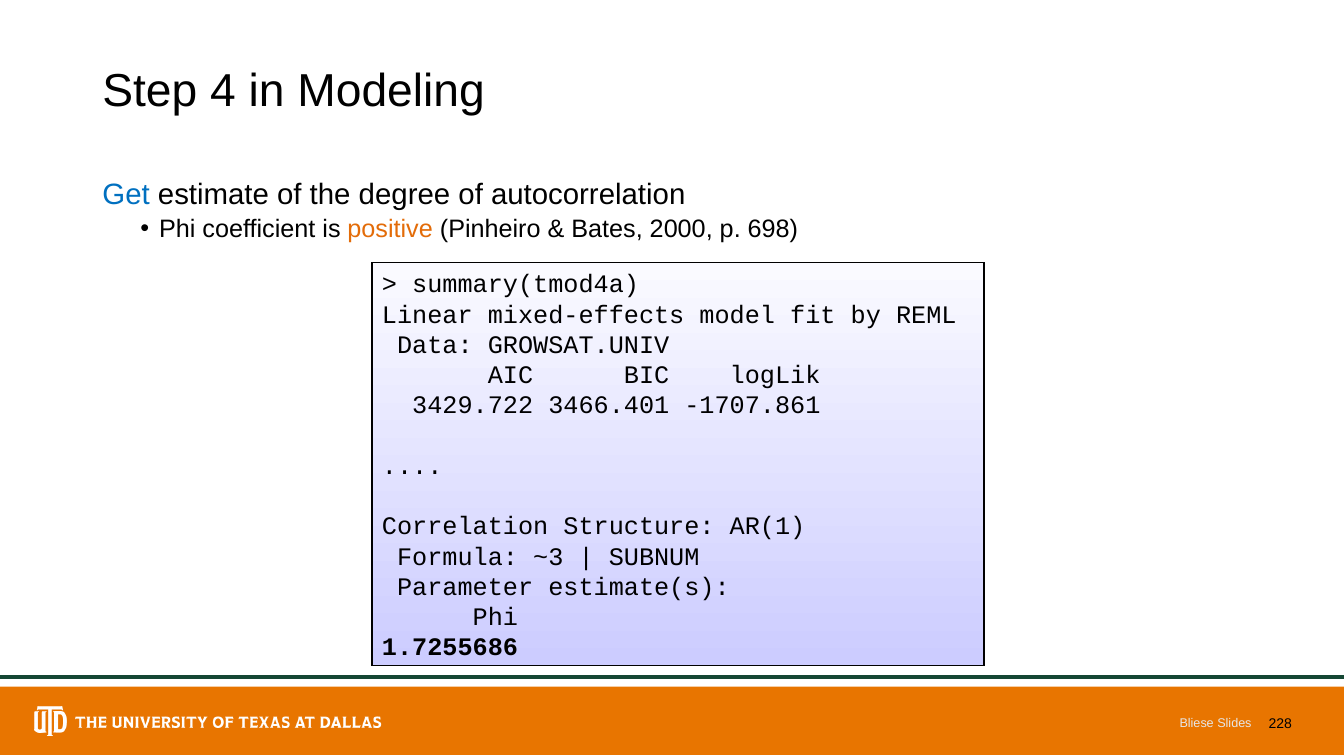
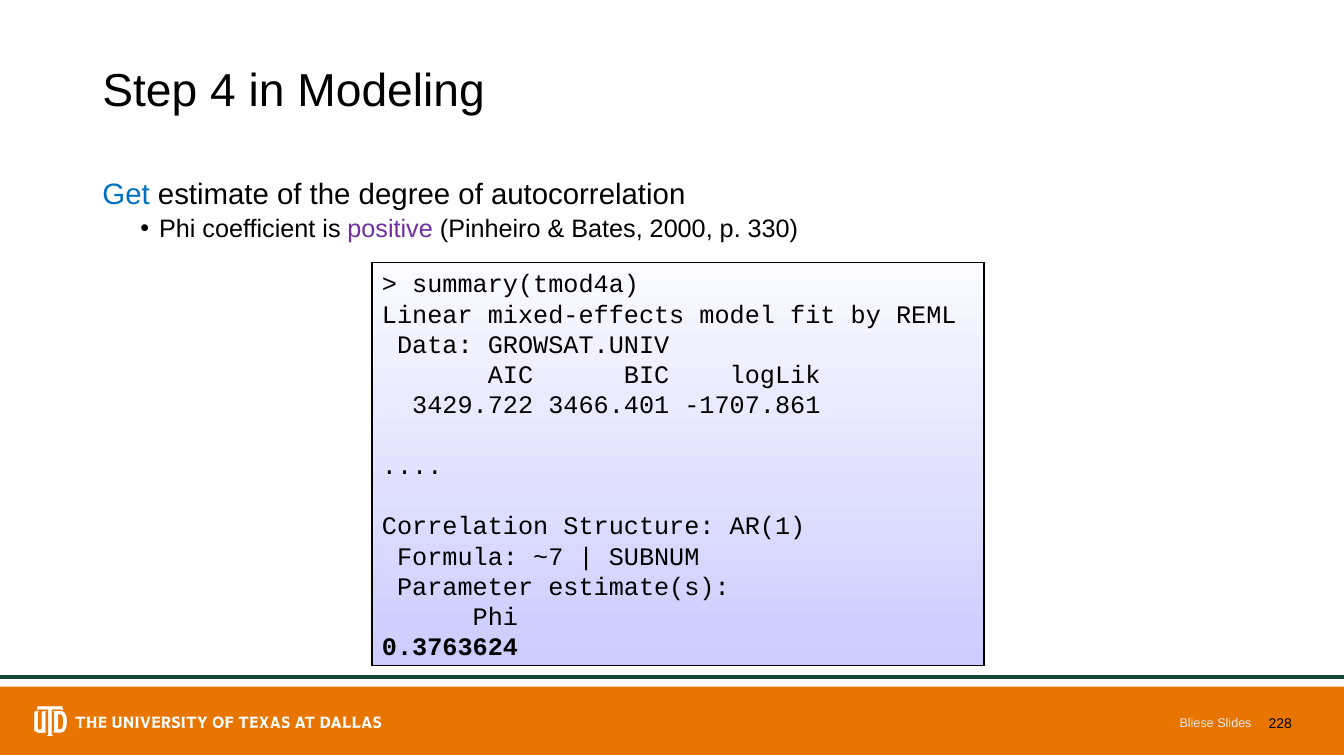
positive colour: orange -> purple (390, 230)
698: 698 -> 330 (773, 230)
~3: ~3 -> ~7 (548, 557)
1.7255686: 1.7255686 -> 0.3763624 (450, 647)
